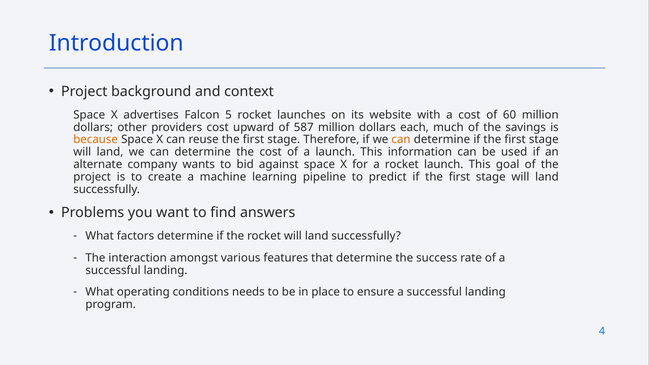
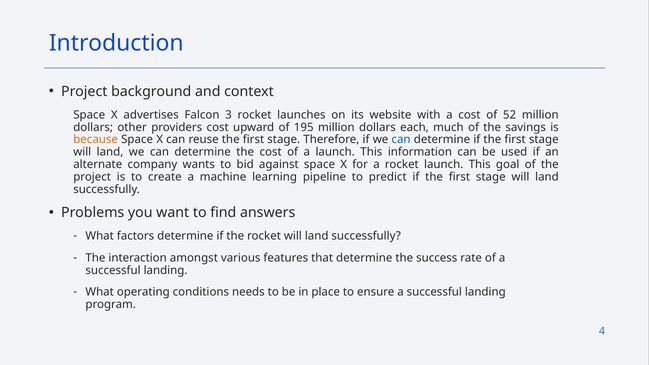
5: 5 -> 3 (229, 115)
60: 60 -> 52 (510, 115)
587: 587 -> 195 (304, 127)
can colour: orange -> blue (401, 140)
